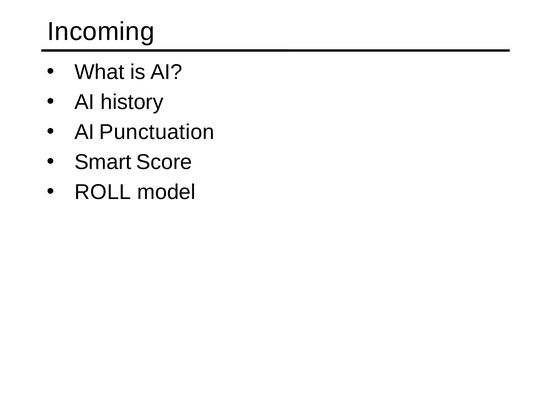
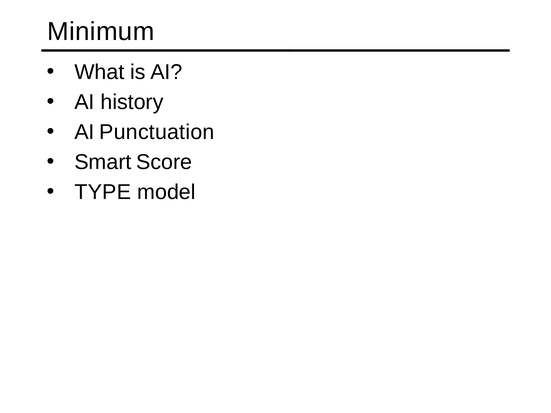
Incoming: Incoming -> Minimum (101, 32)
ROLL: ROLL -> TYPE (103, 192)
